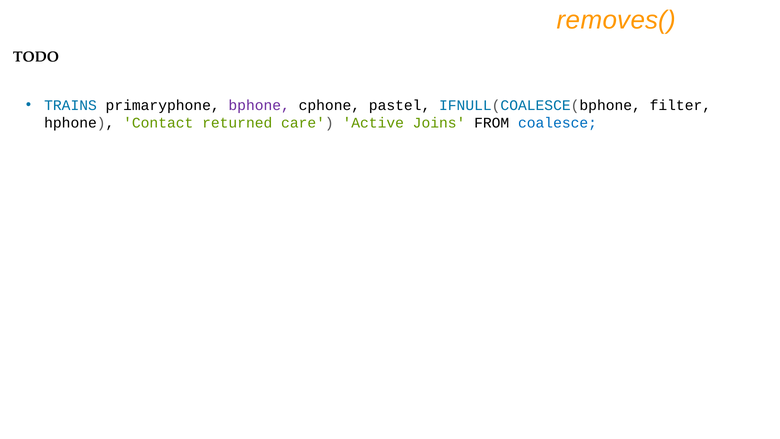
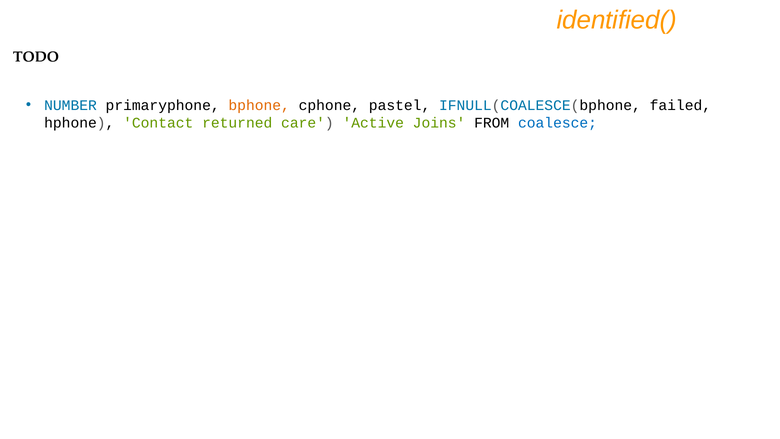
removes(: removes( -> identified( (617, 20)
TRAINS: TRAINS -> NUMBER (71, 105)
bphone colour: purple -> orange (259, 105)
filter: filter -> failed (680, 105)
